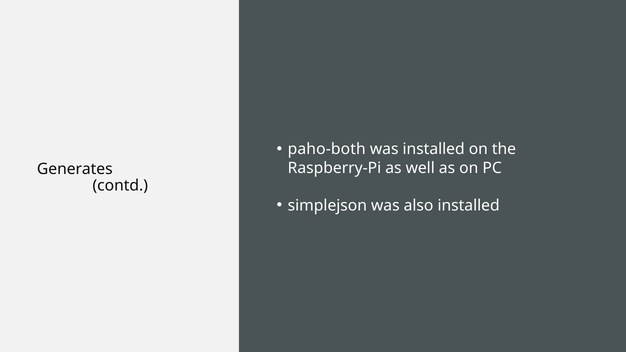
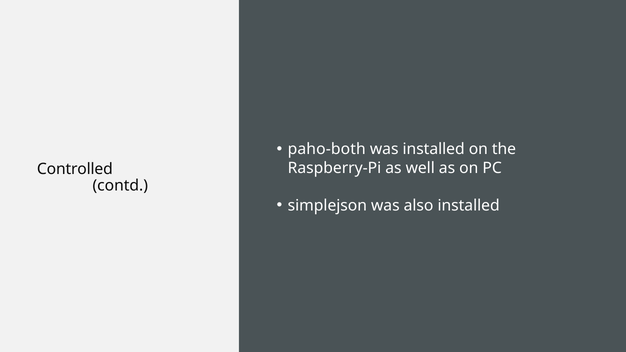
Generates: Generates -> Controlled (75, 169)
